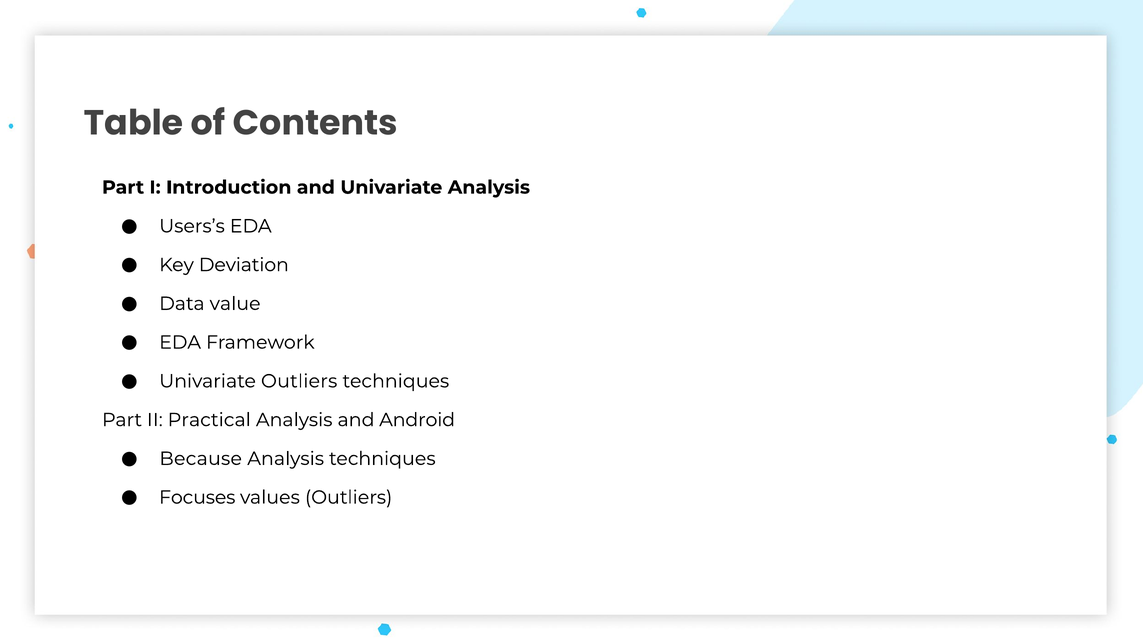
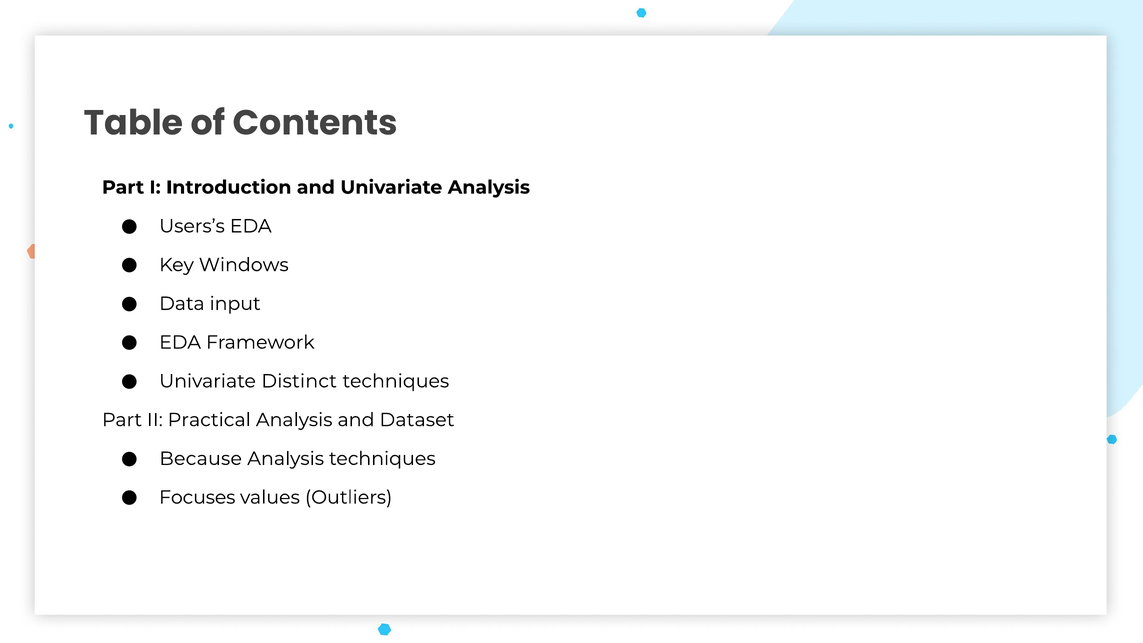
Deviation: Deviation -> Windows (244, 265)
value: value -> input (235, 304)
Univariate Outliers: Outliers -> Distinct (299, 381)
Android: Android -> Dataset (417, 420)
